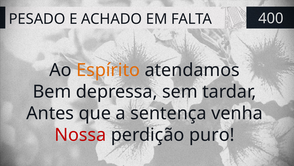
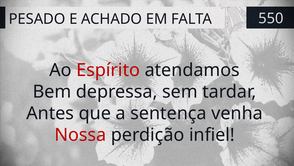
400: 400 -> 550 (271, 18)
Espírito colour: orange -> red (108, 70)
puro: puro -> infiel (212, 134)
